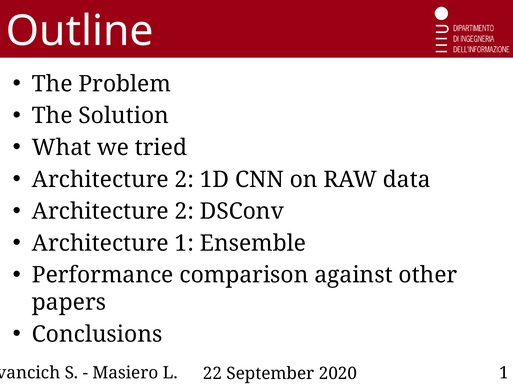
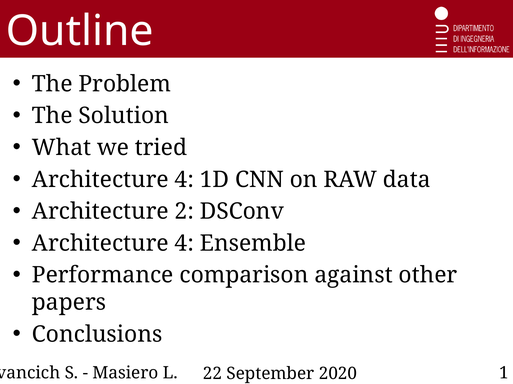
2: 2 -> 4 (184, 180)
1: 1 -> 4 (184, 244)
